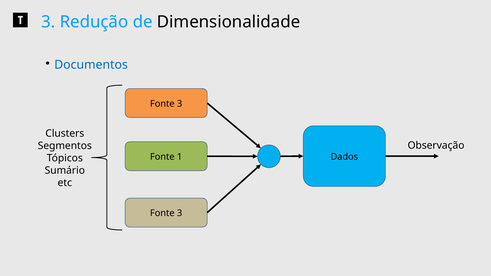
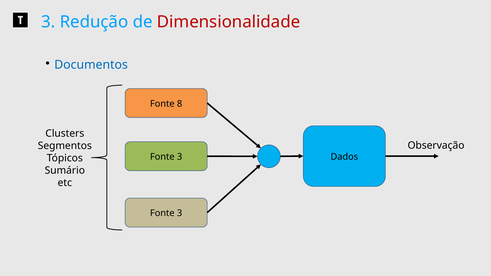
Dimensionalidade colour: black -> red (229, 22)
3: 3 -> 8 (180, 104)
1: 1 -> 3 (180, 157)
